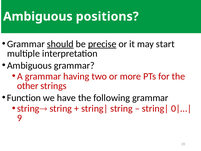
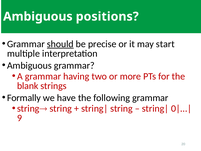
precise underline: present -> none (102, 44)
other: other -> blank (28, 86)
Function: Function -> Formally (24, 98)
